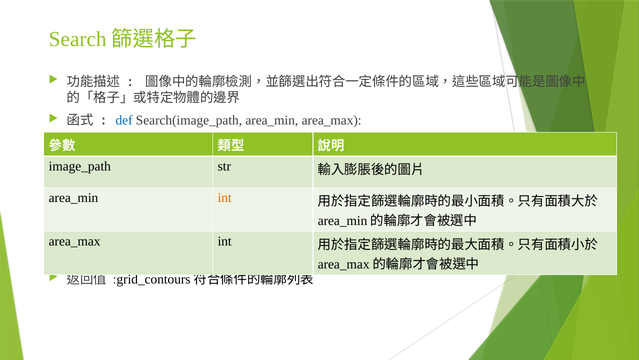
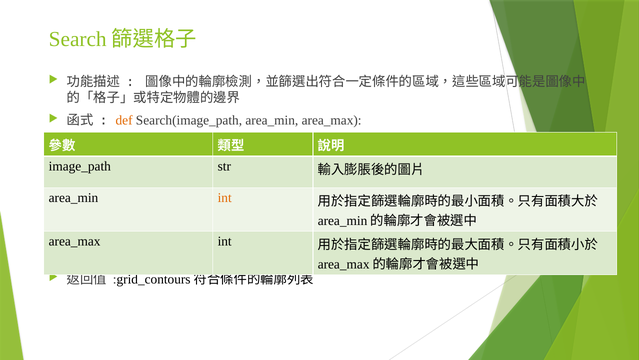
def colour: blue -> orange (124, 120)
